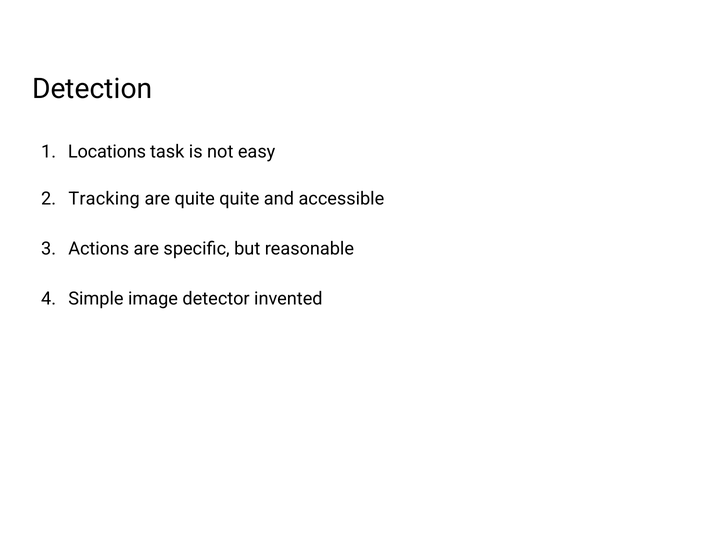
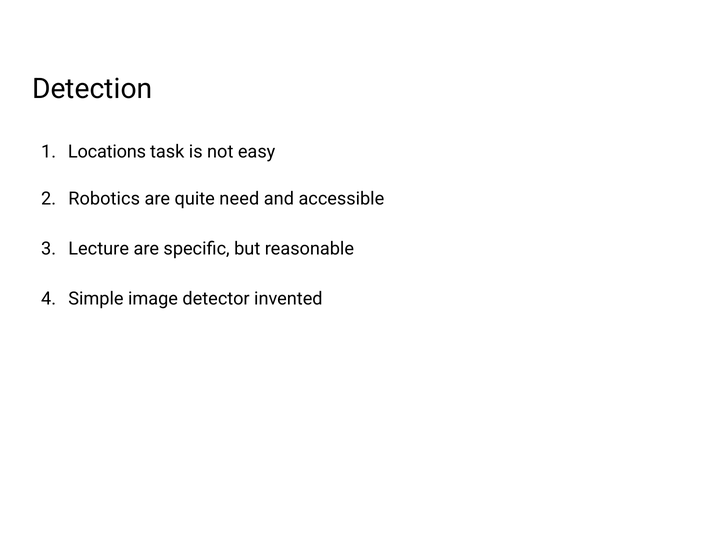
Tracking: Tracking -> Robotics (104, 199)
quite quite: quite -> need (239, 199)
Actions: Actions -> Lecture (99, 249)
